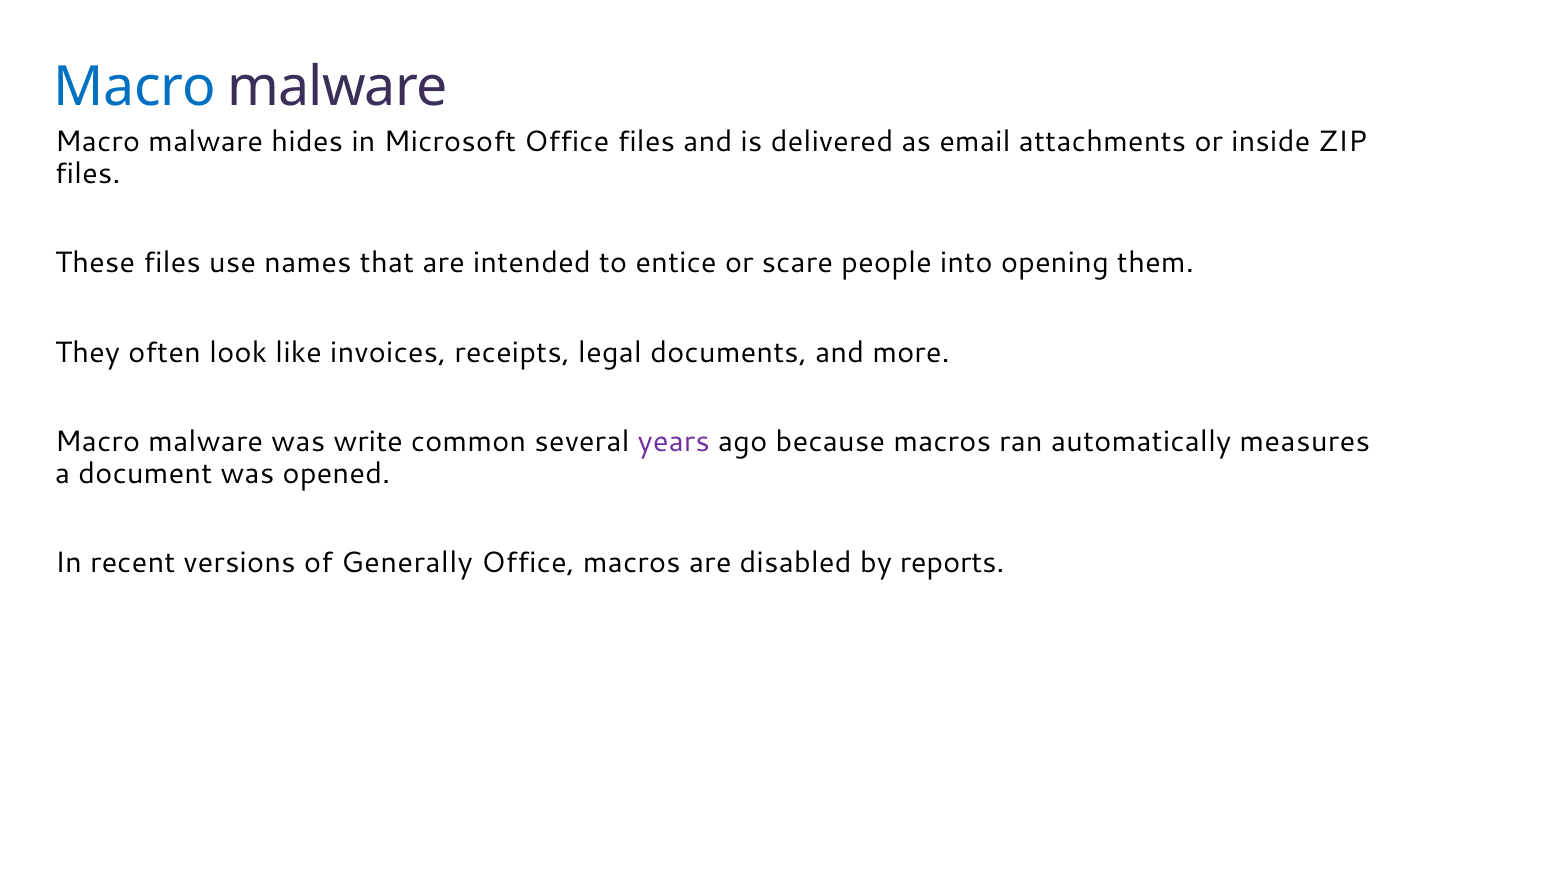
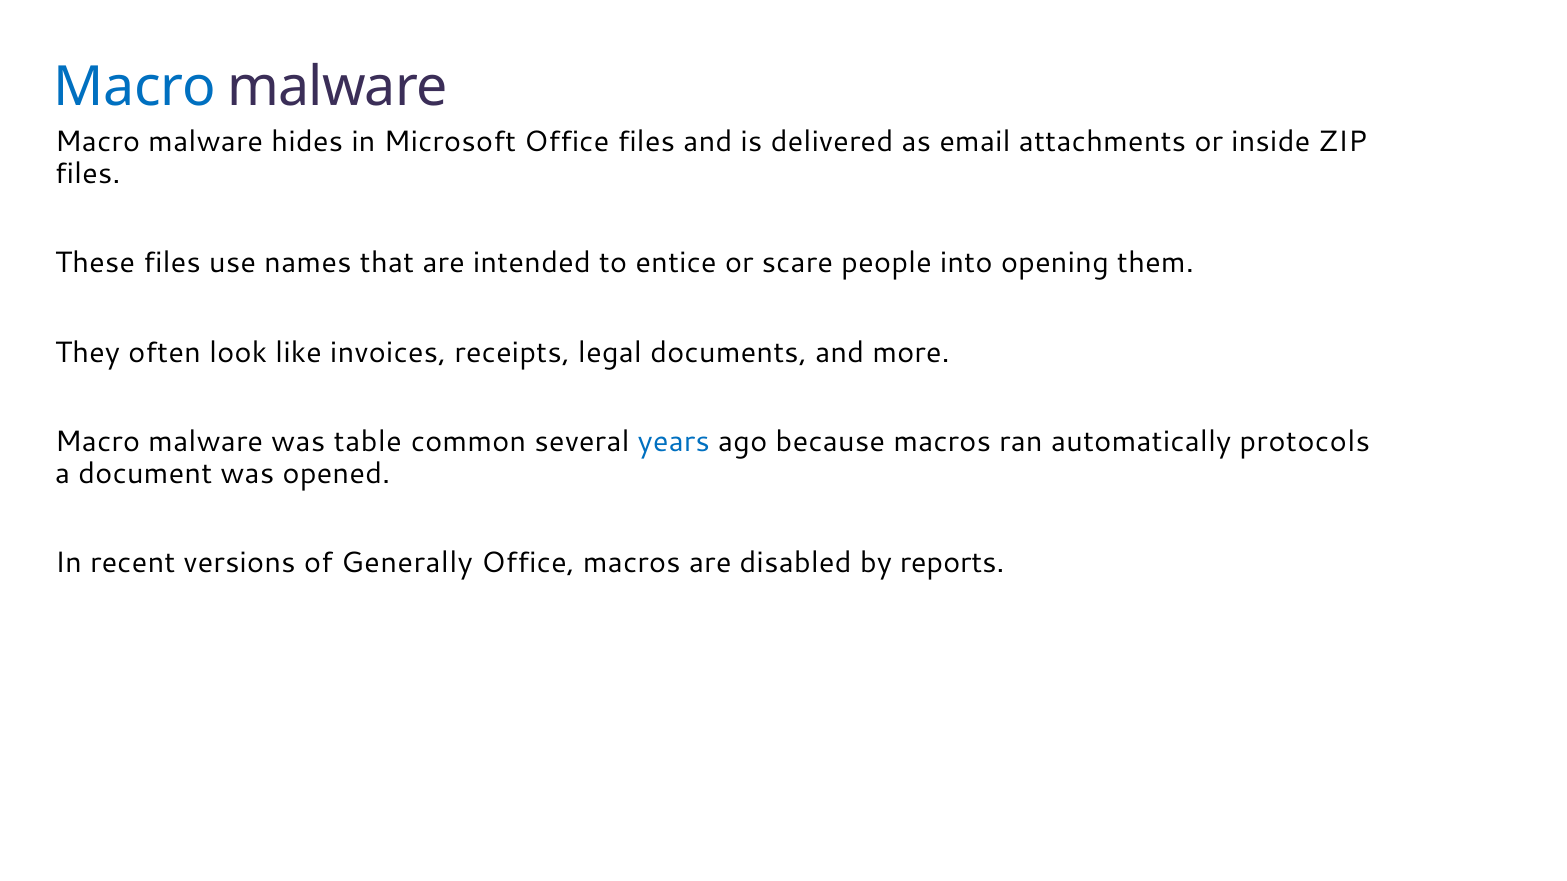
write: write -> table (368, 442)
years colour: purple -> blue (674, 442)
measures: measures -> protocols (1305, 442)
